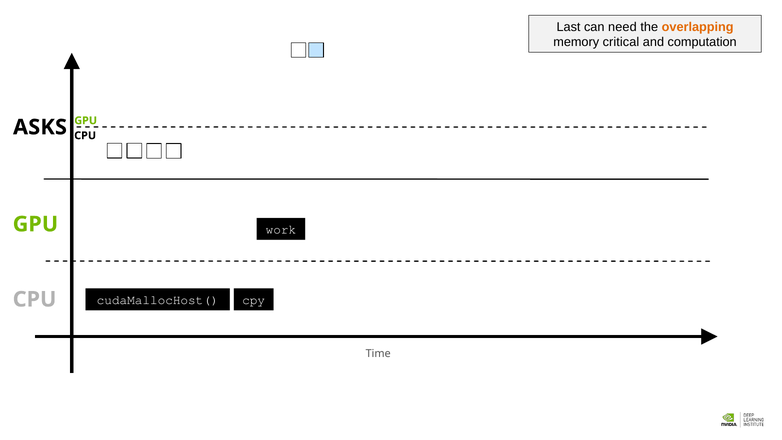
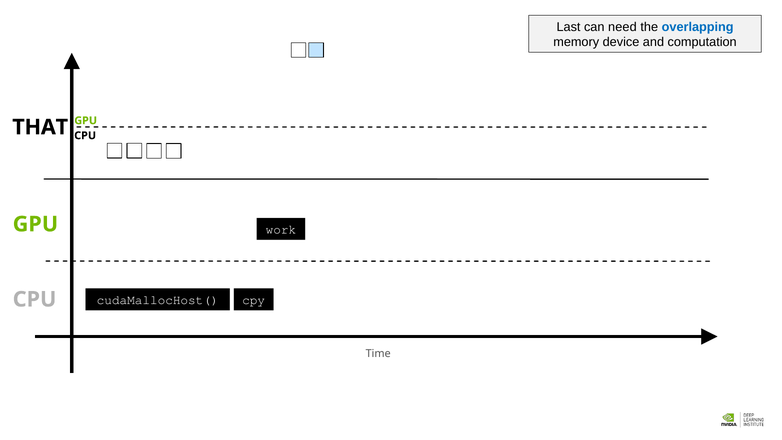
overlapping colour: orange -> blue (698, 27)
critical: critical -> device (621, 42)
ASKS: ASKS -> THAT (40, 127)
